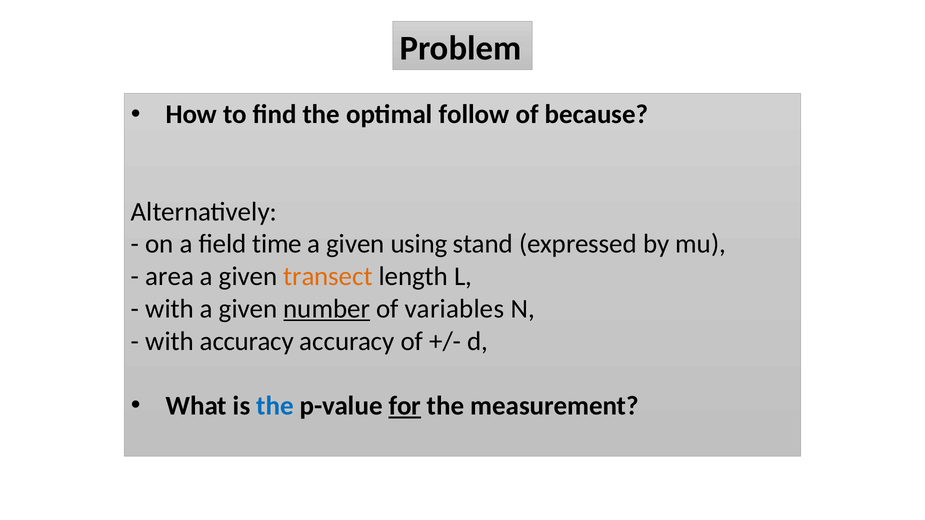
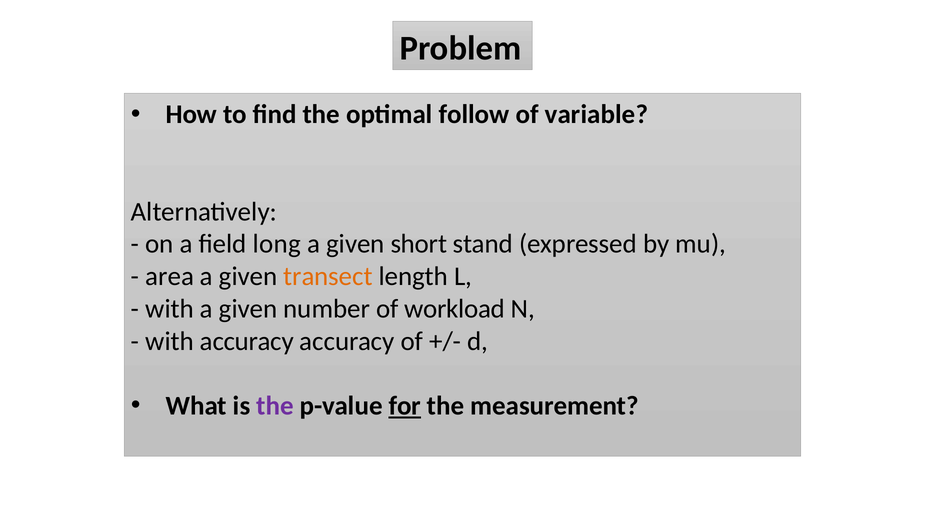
because: because -> variable (596, 115)
time: time -> long (277, 244)
using: using -> short (419, 244)
number underline: present -> none (327, 309)
variables: variables -> workload (455, 309)
the colour: blue -> purple (275, 406)
